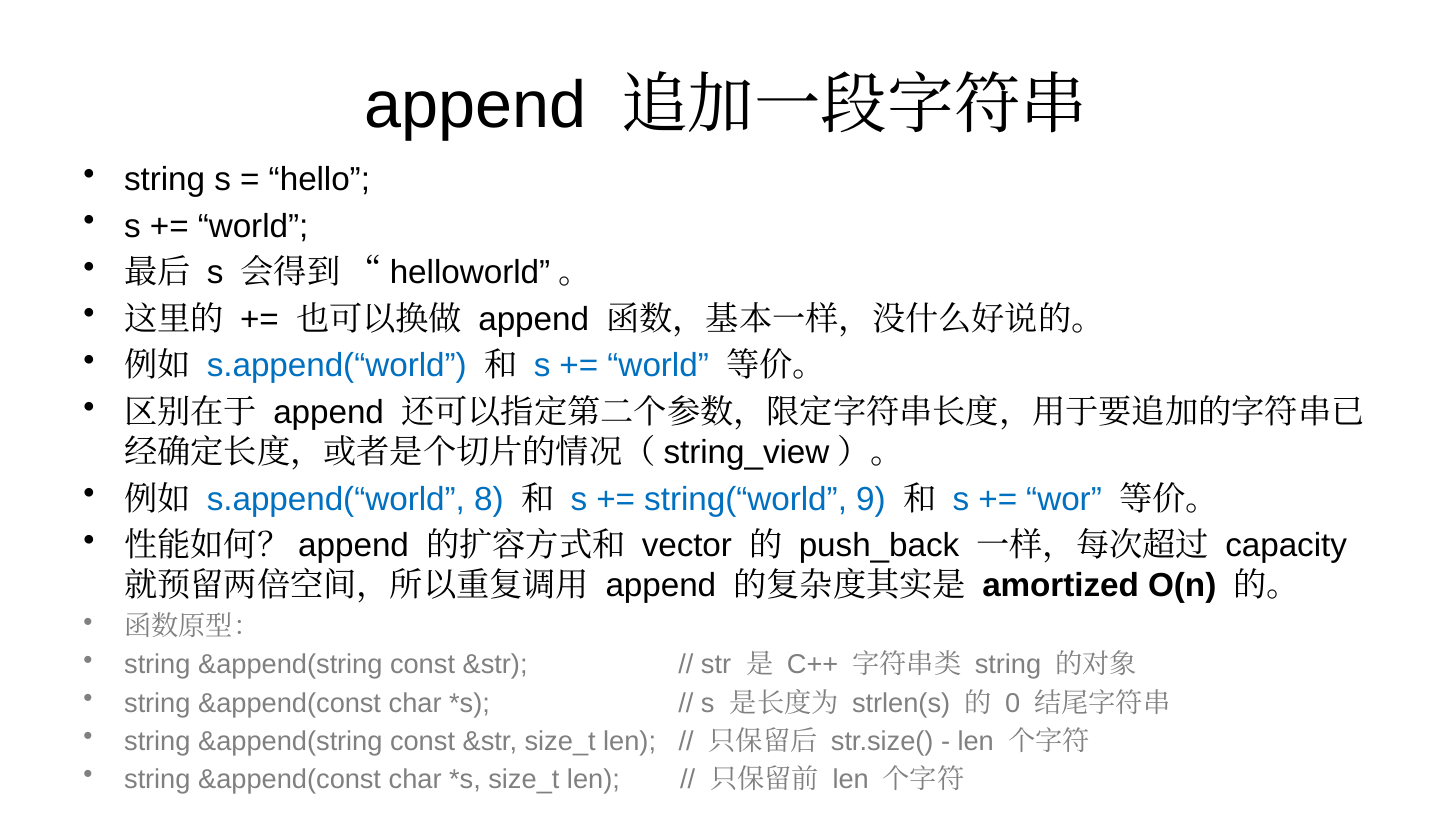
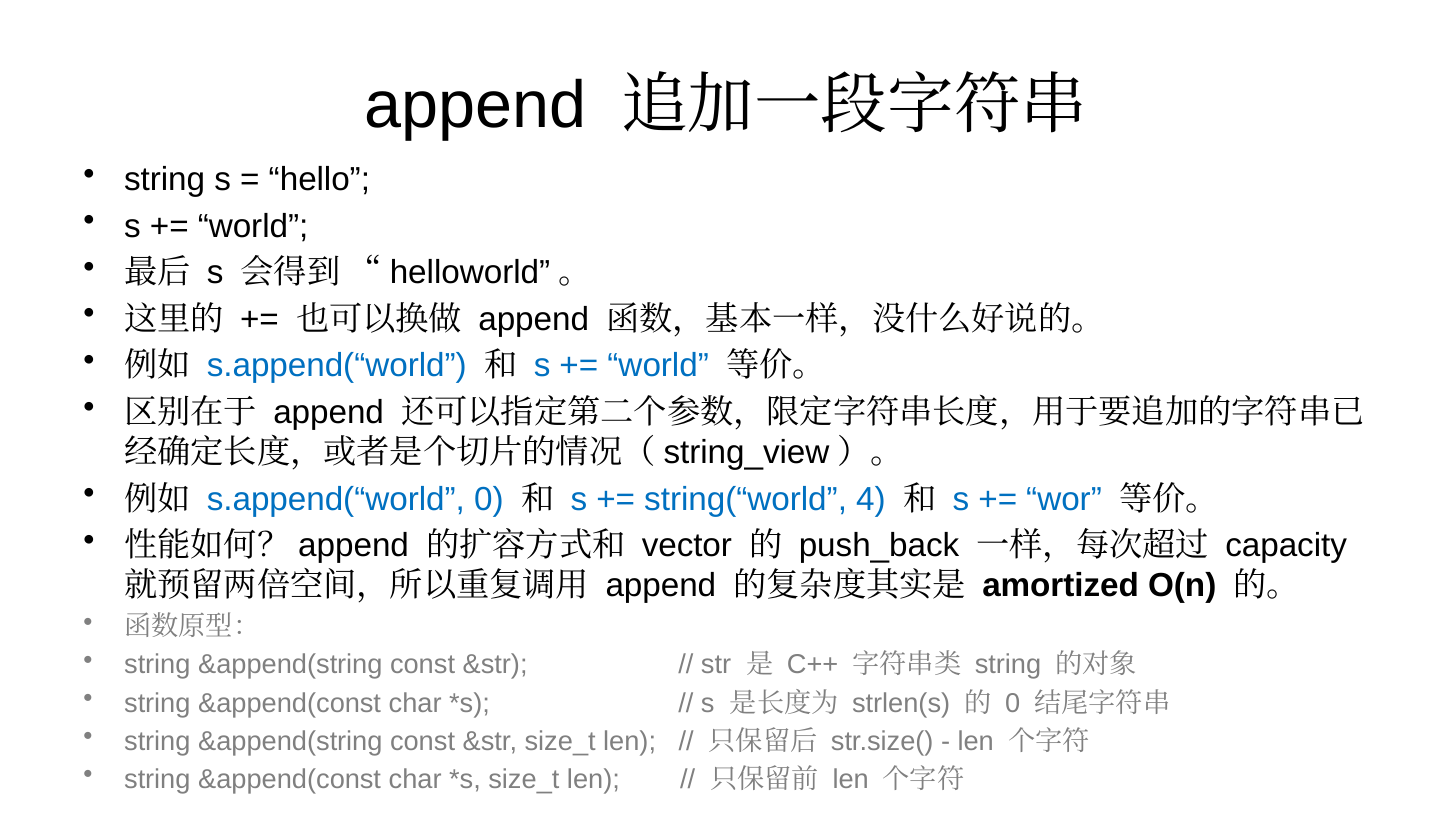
s.append(“world 8: 8 -> 0 (489, 499)
9: 9 -> 4 (871, 499)
